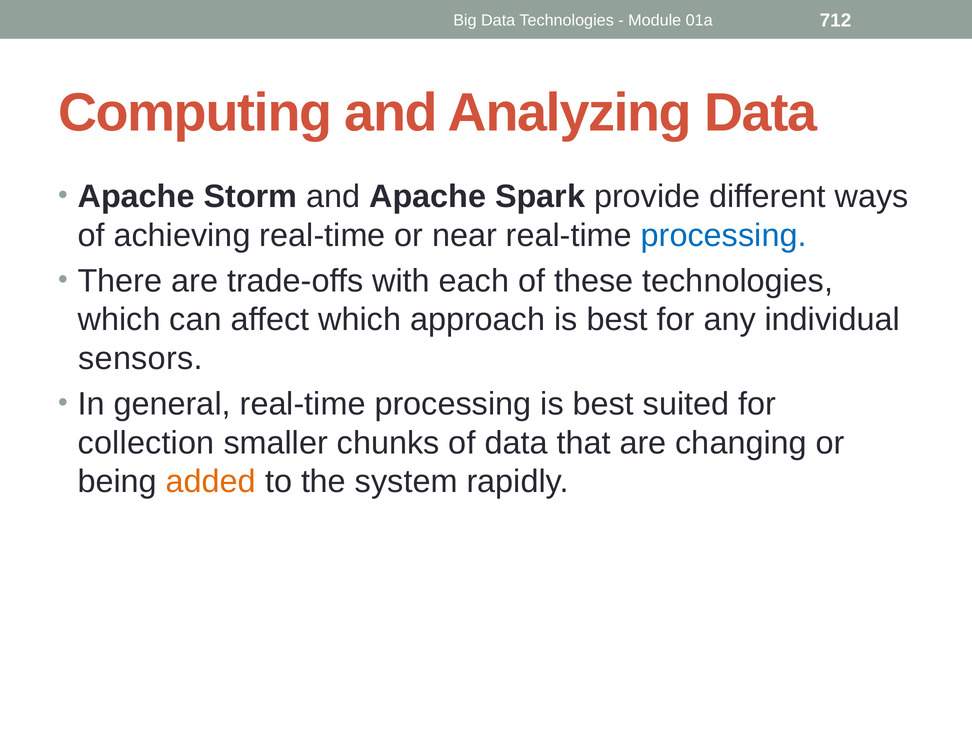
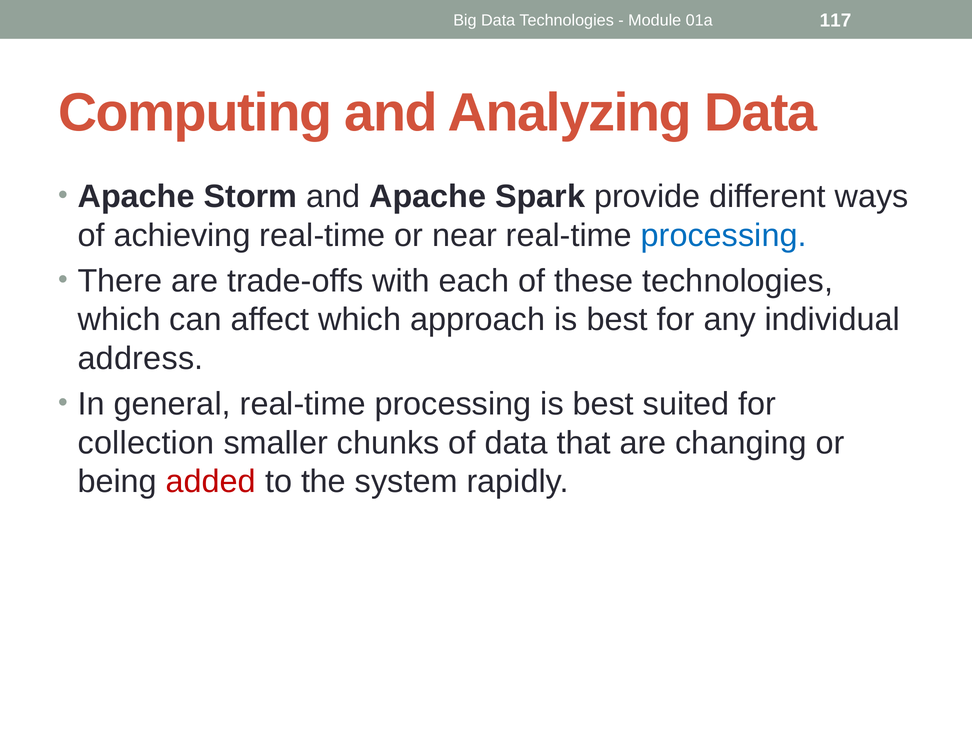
712: 712 -> 117 (835, 21)
sensors: sensors -> address (141, 359)
added colour: orange -> red (211, 482)
